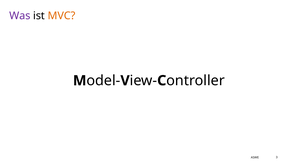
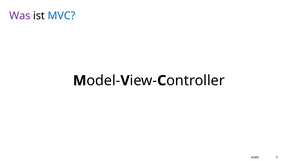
MVC colour: orange -> blue (61, 16)
